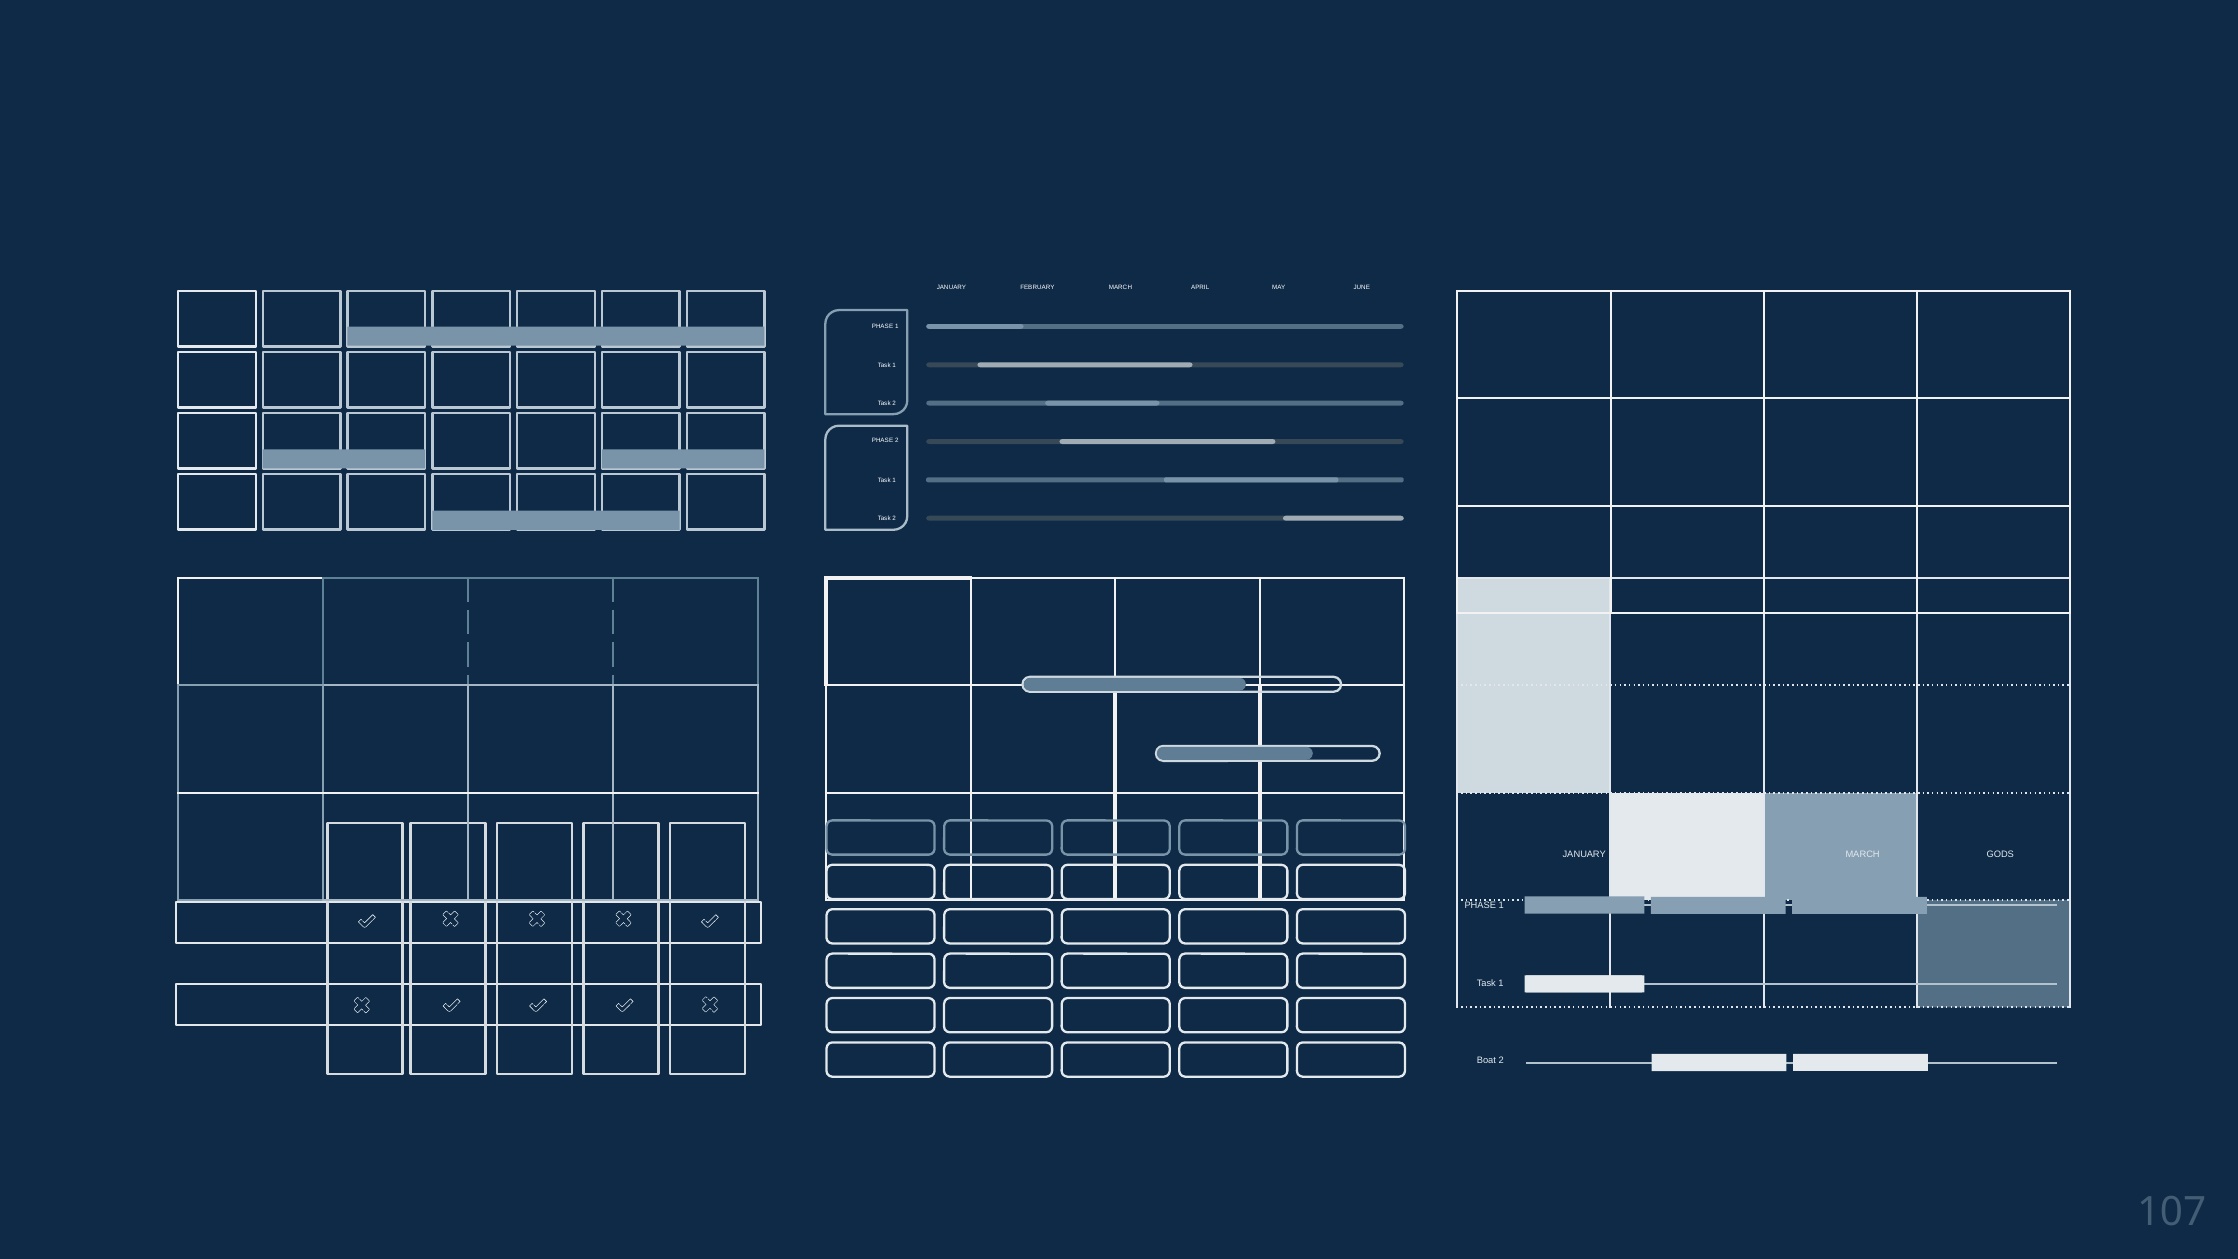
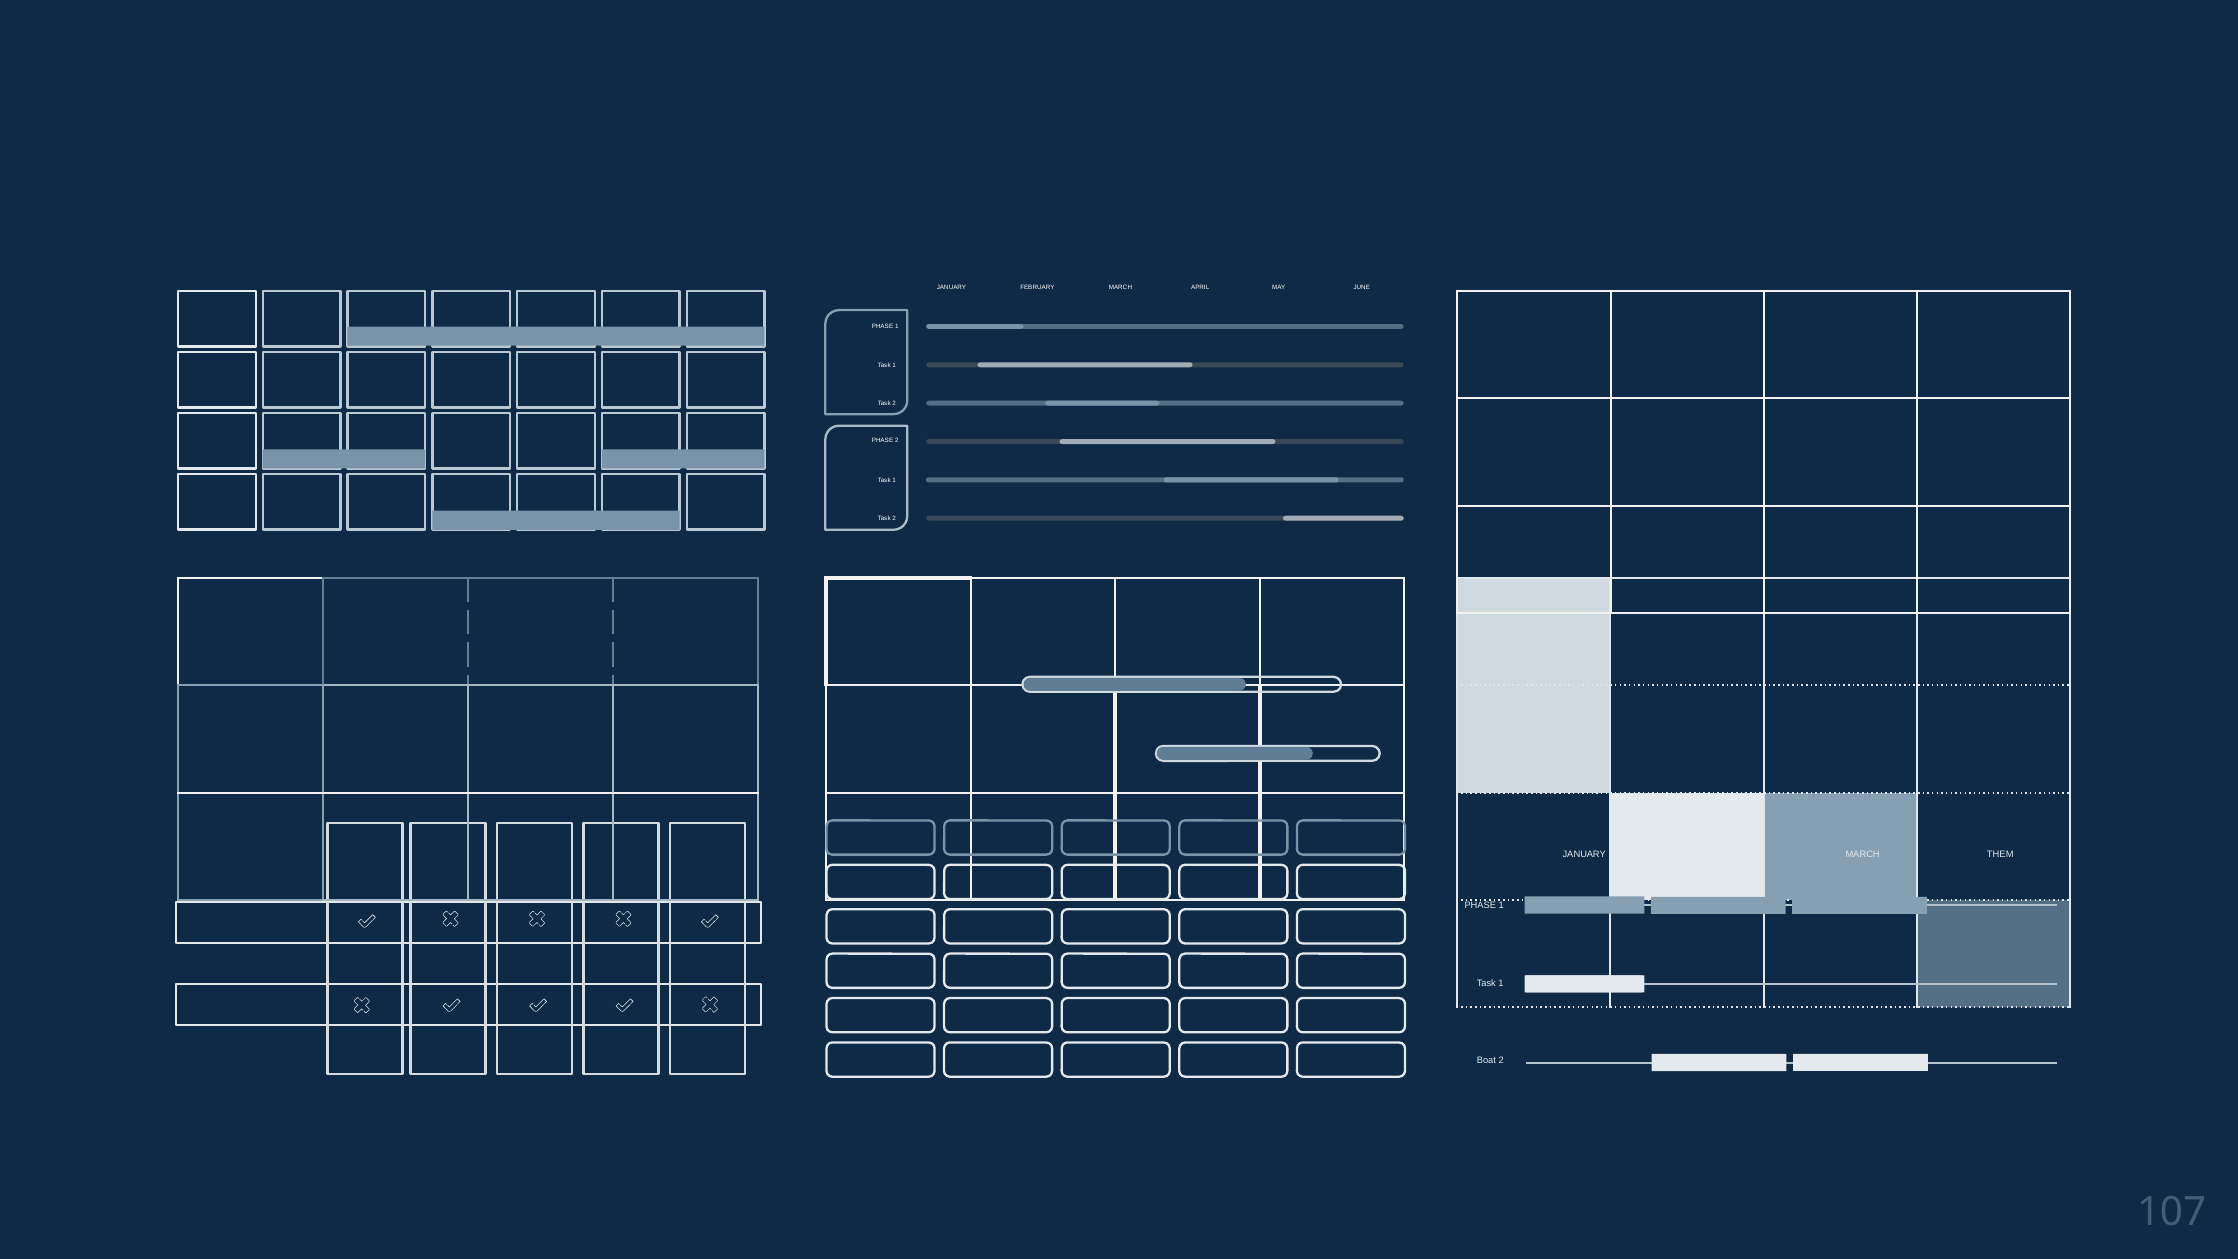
GODS: GODS -> THEM (2000, 854)
